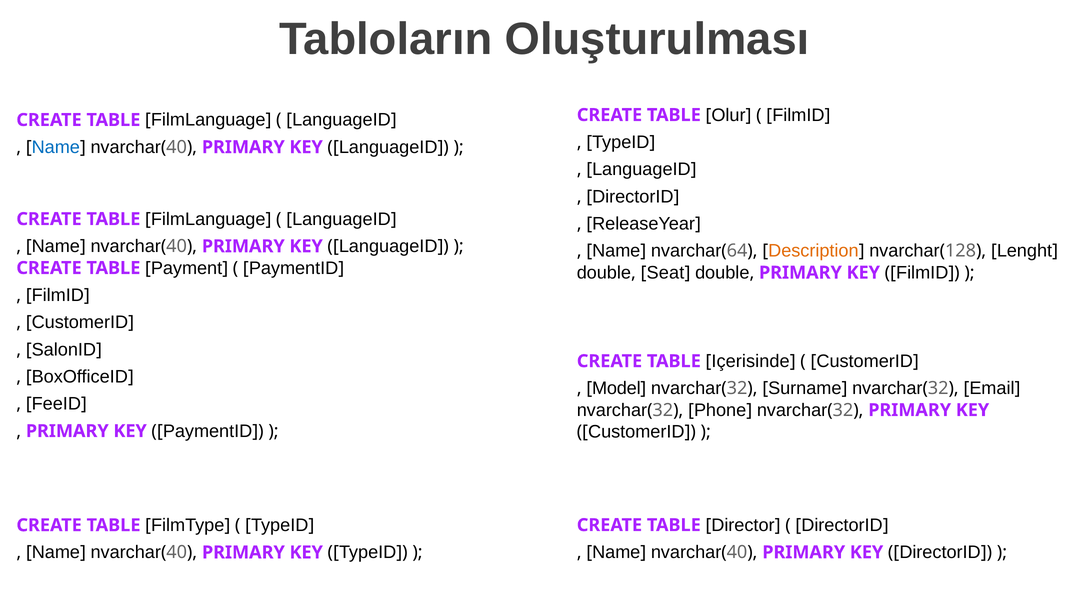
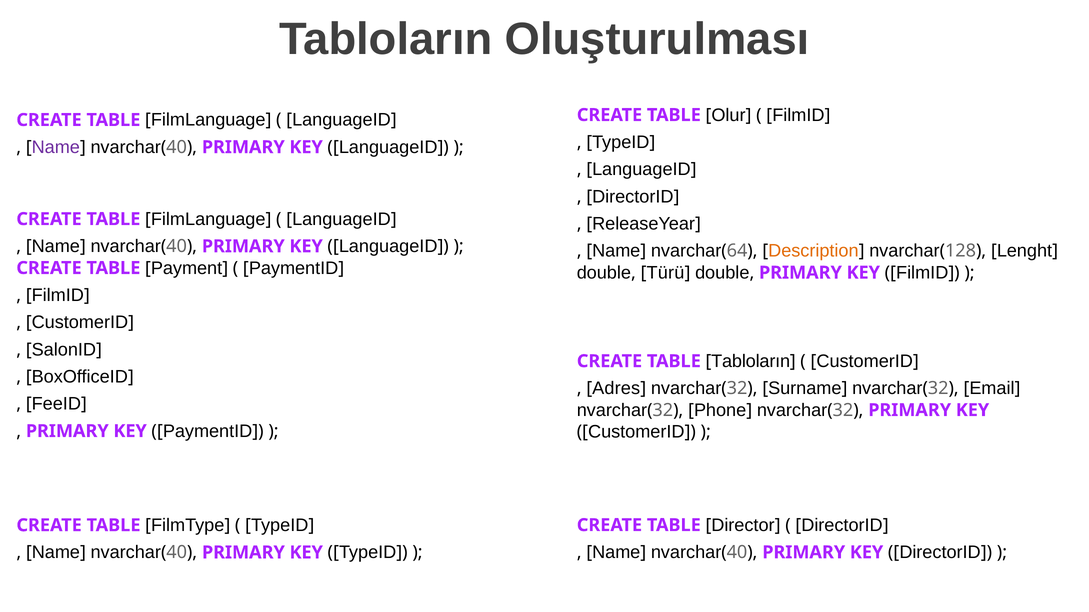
Name colour: blue -> purple (56, 147)
Seat: Seat -> Türü (665, 273)
Içerisinde: Içerisinde -> Tabloların (751, 362)
Model: Model -> Adres (616, 389)
